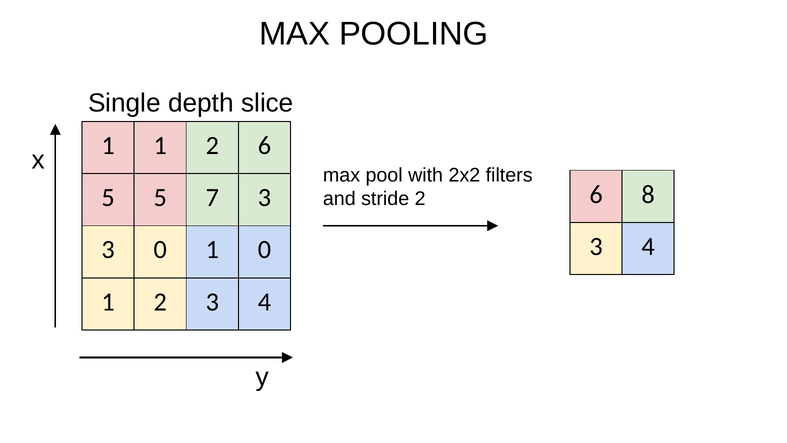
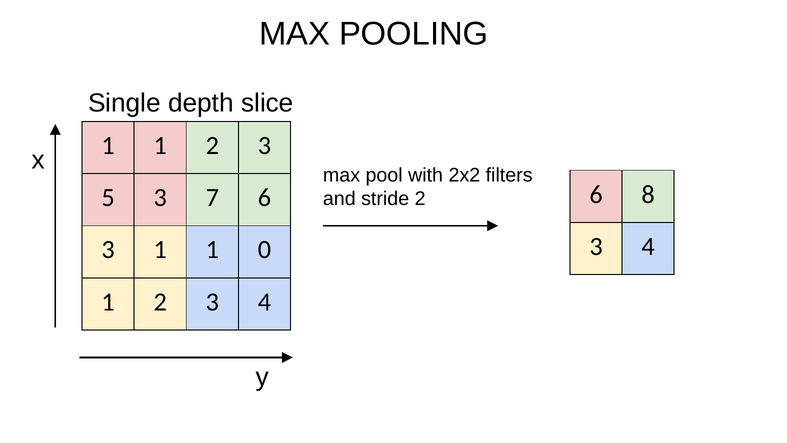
1 1 2 6: 6 -> 3 (264, 145)
5 5: 5 -> 3 (160, 198)
7 3: 3 -> 6 (264, 198)
3 0: 0 -> 1 (160, 250)
